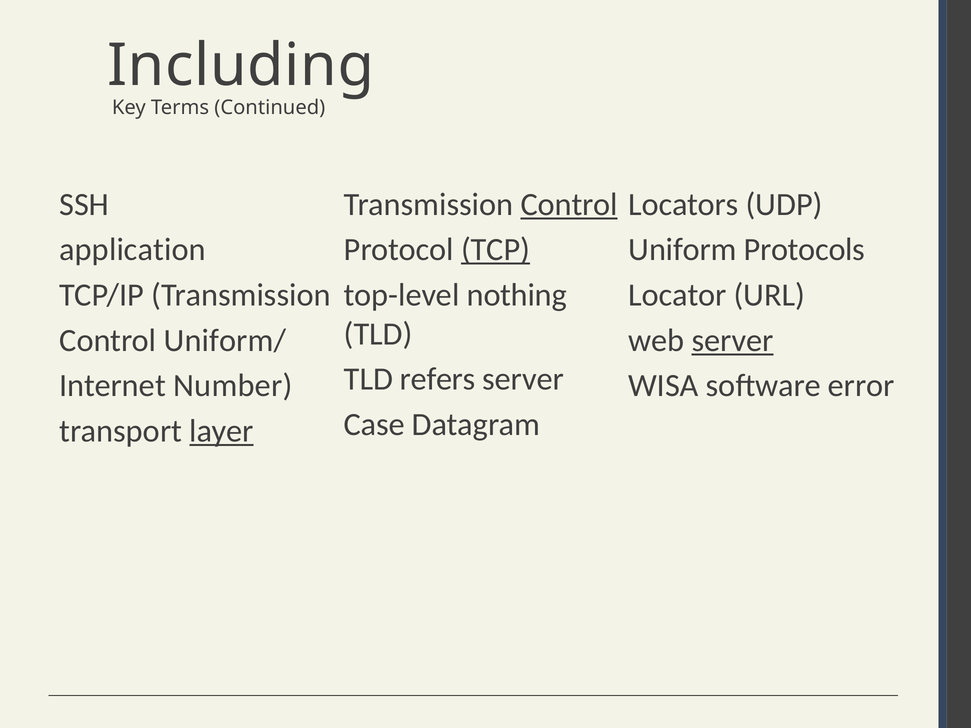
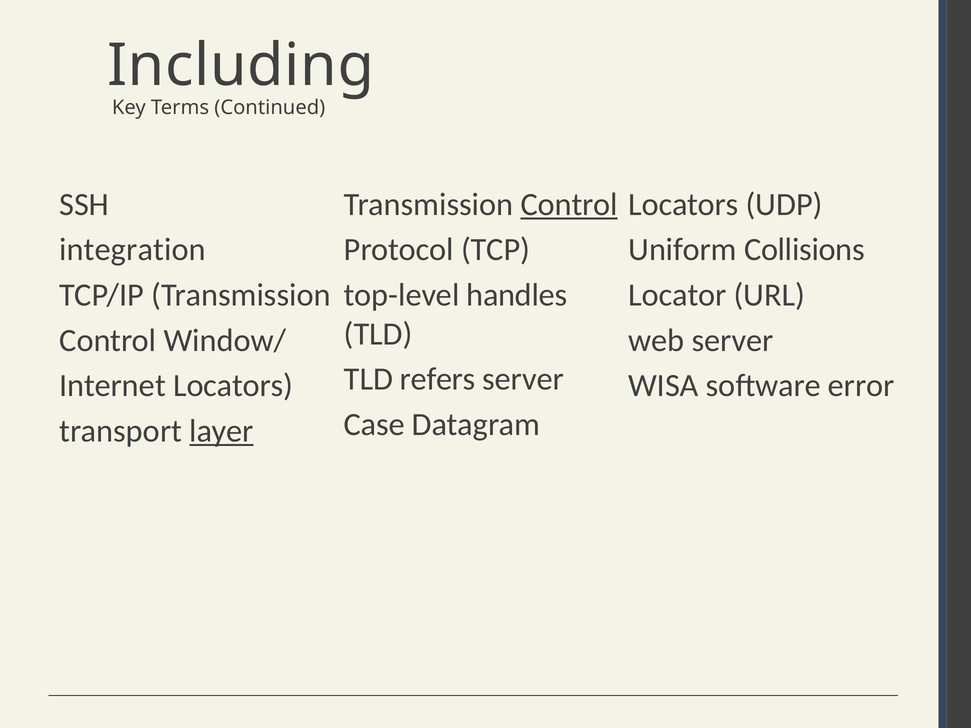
application: application -> integration (133, 250)
TCP underline: present -> none (496, 250)
Protocols: Protocols -> Collisions (804, 250)
nothing: nothing -> handles (517, 295)
Uniform/: Uniform/ -> Window/ (225, 340)
server underline: present -> none (733, 340)
Internet Number: Number -> Locators (233, 386)
